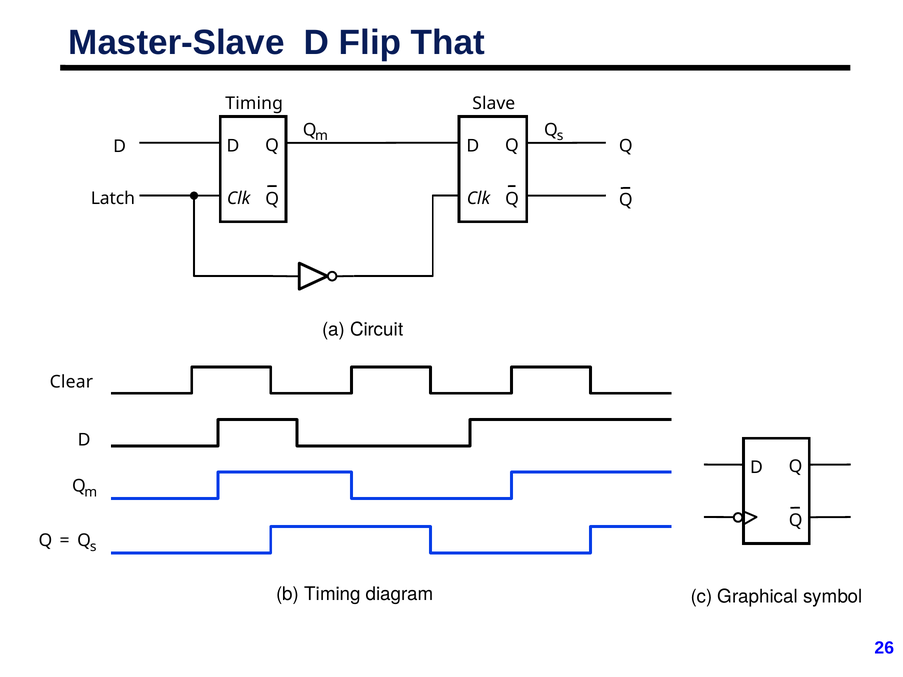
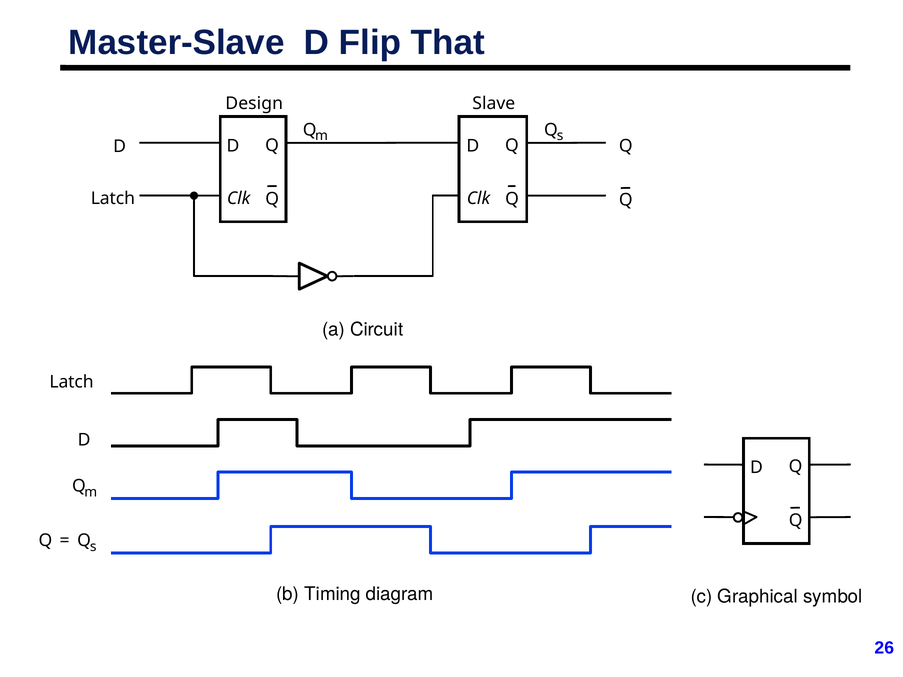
Timing: Timing -> Design (254, 103)
Clear: Clear -> Latch (72, 382)
